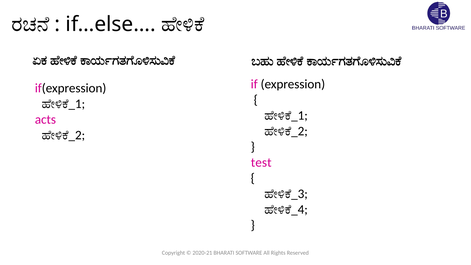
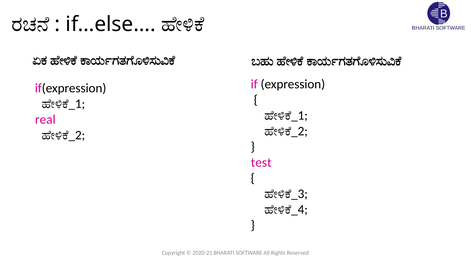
acts: acts -> real (45, 119)
